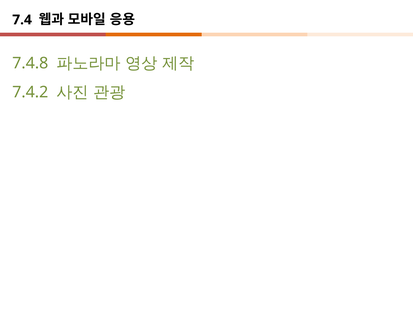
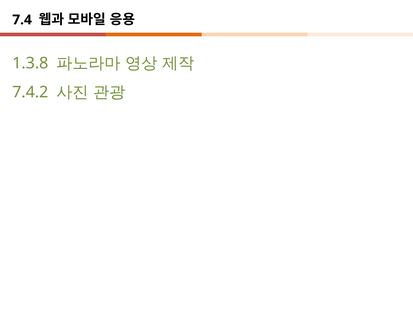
7.4.8: 7.4.8 -> 1.3.8 (30, 64)
